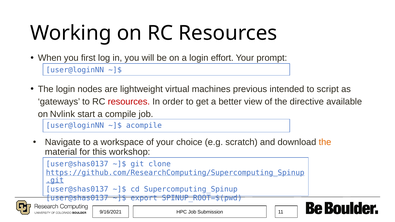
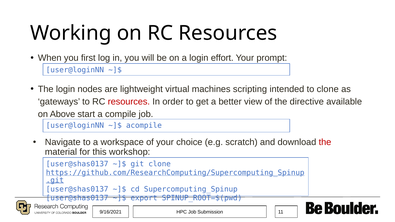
previous: previous -> scripting (250, 89)
to script: script -> clone (328, 89)
Nvlink: Nvlink -> Above (63, 114)
the colour: orange -> red (325, 142)
